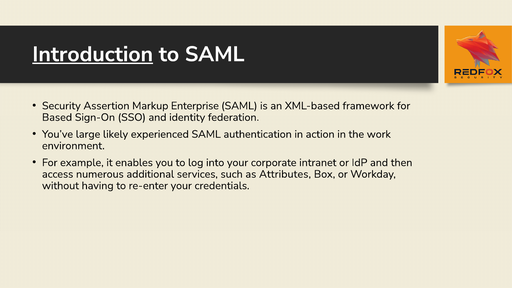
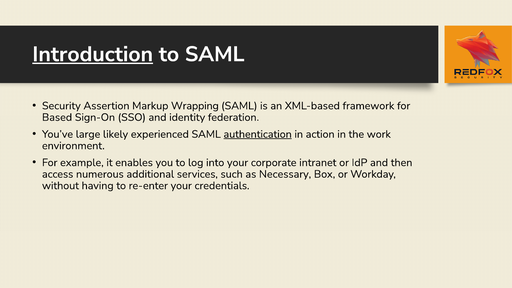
Enterprise: Enterprise -> Wrapping (195, 106)
authentication underline: none -> present (258, 134)
Attributes: Attributes -> Necessary (285, 174)
